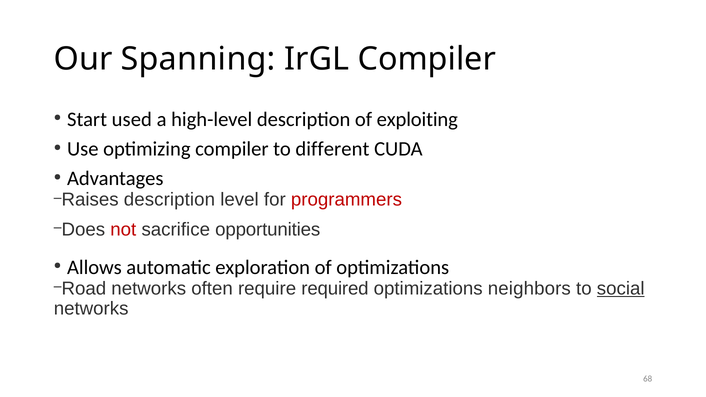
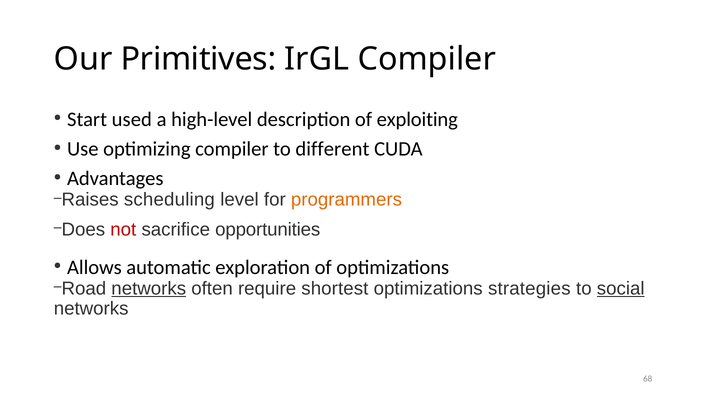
Spanning: Spanning -> Primitives (199, 59)
Raises description: description -> scheduling (169, 200)
programmers colour: red -> orange (346, 200)
networks underline: none -> present (149, 289)
required: required -> shortest (335, 289)
neighbors: neighbors -> strategies (529, 289)
